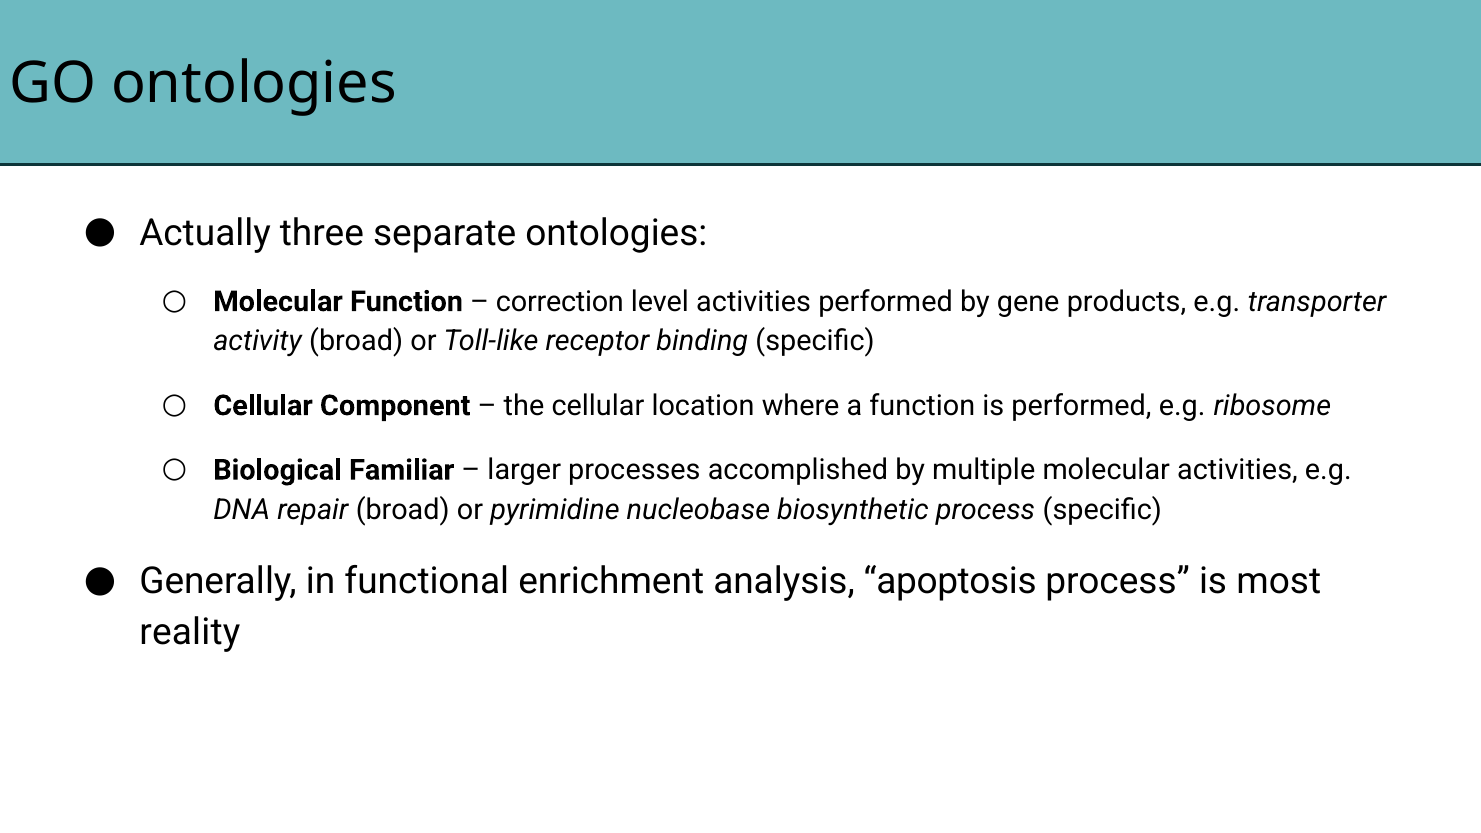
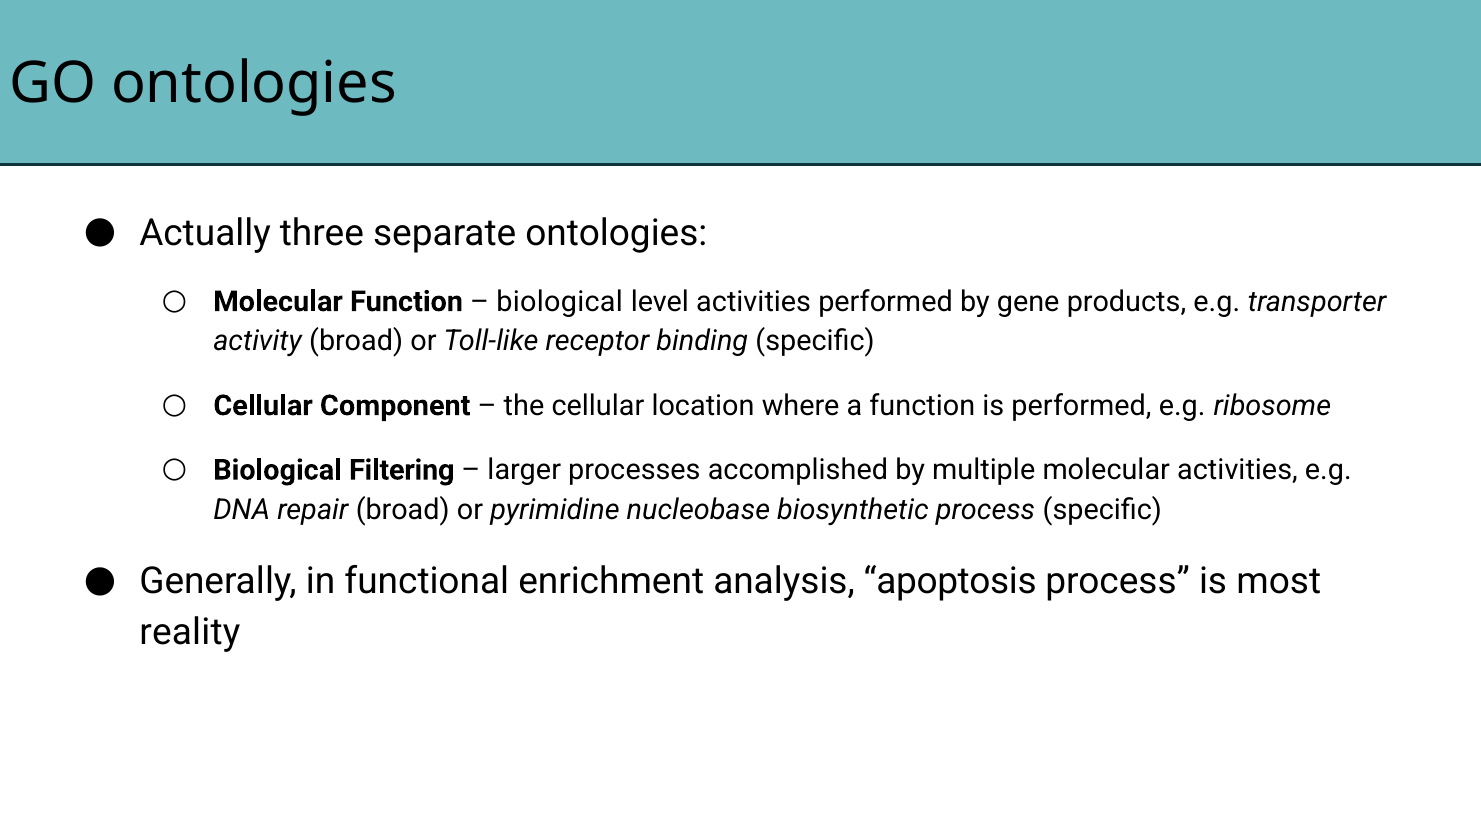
correction: correction -> biological (560, 302)
Familiar: Familiar -> Filtering (402, 470)
